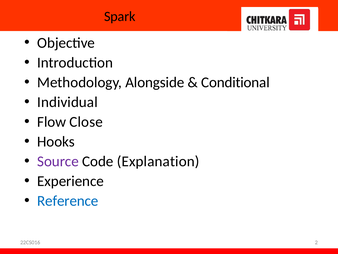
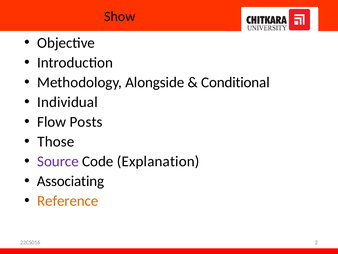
Spark: Spark -> Show (120, 16)
Close: Close -> Posts (86, 122)
Hooks: Hooks -> Those (56, 141)
Experience: Experience -> Associating (71, 181)
Reference colour: blue -> orange (68, 201)
